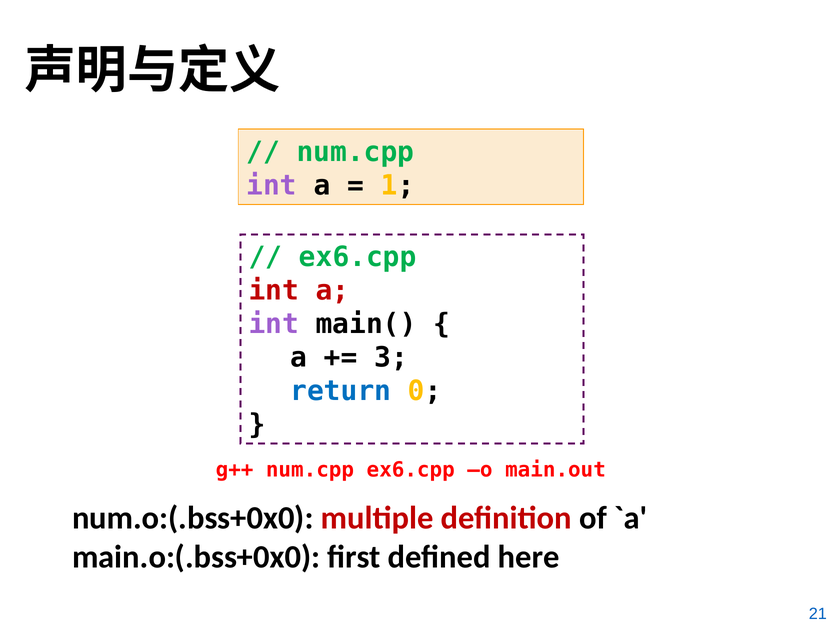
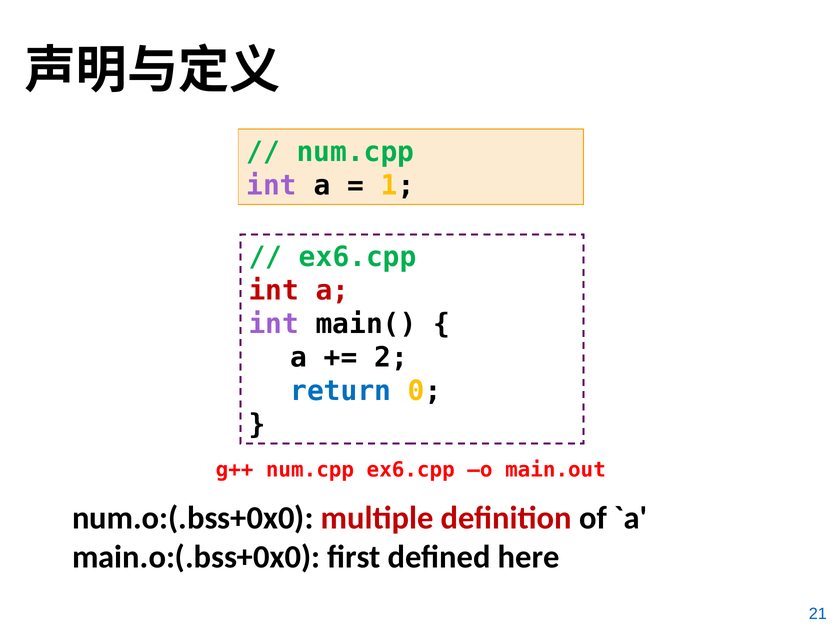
3: 3 -> 2 (391, 358)
